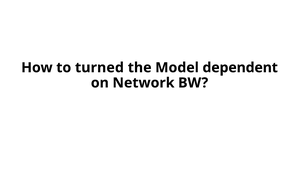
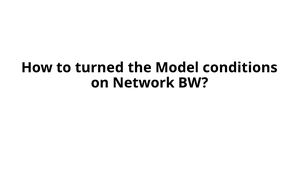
dependent: dependent -> conditions (240, 68)
